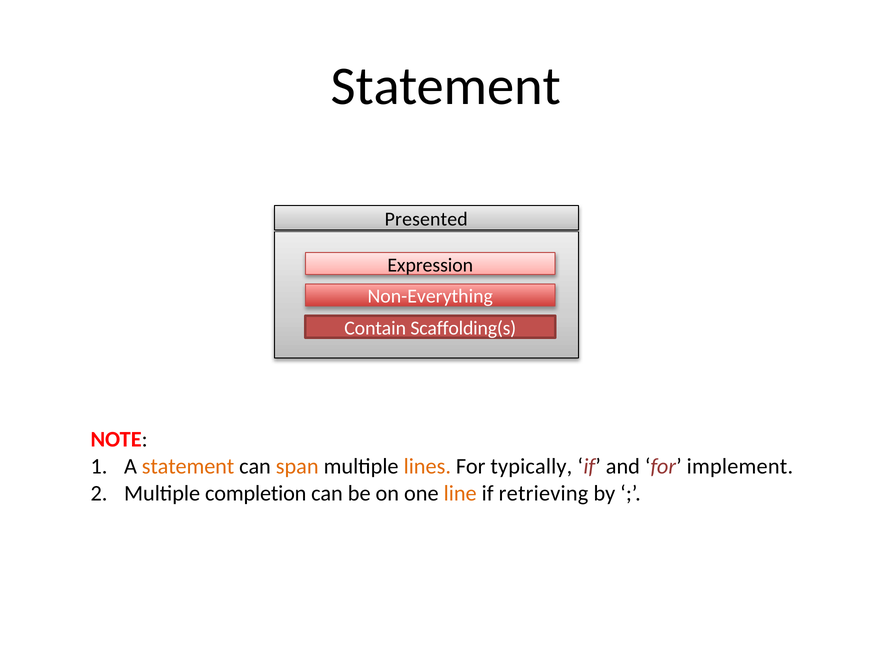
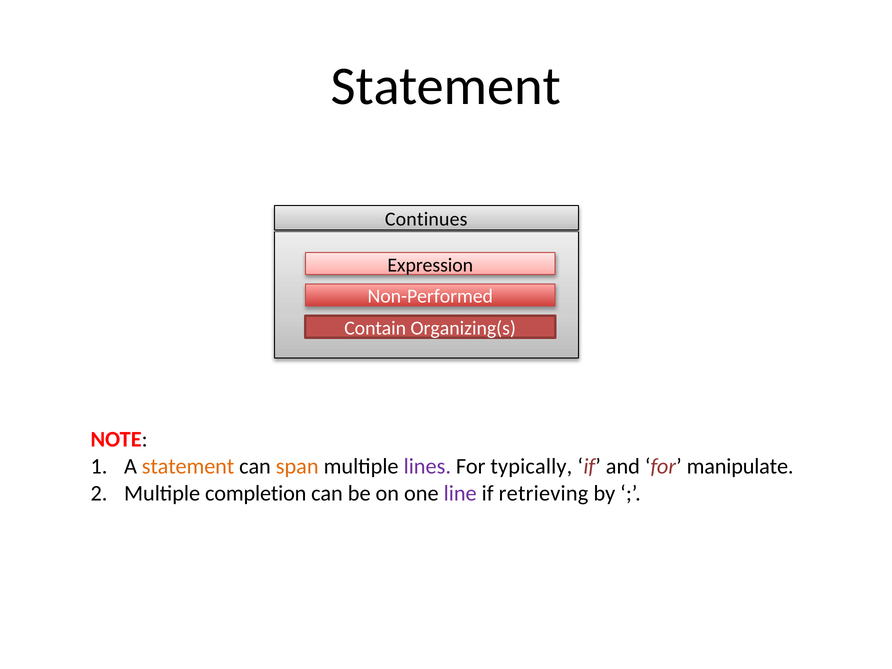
Presented: Presented -> Continues (426, 219)
Non-Everything: Non-Everything -> Non-Performed (430, 296)
Scaffolding(s: Scaffolding(s -> Organizing(s (463, 328)
lines colour: orange -> purple (427, 466)
implement: implement -> manipulate (740, 466)
line colour: orange -> purple (460, 493)
